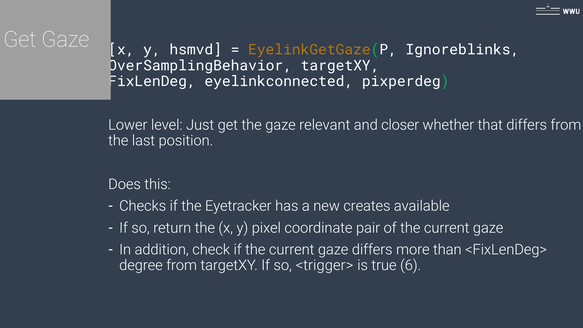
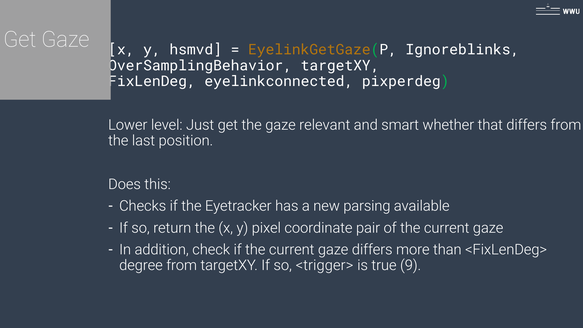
closer: closer -> smart (400, 125)
creates: creates -> parsing (367, 206)
6: 6 -> 9 (411, 265)
